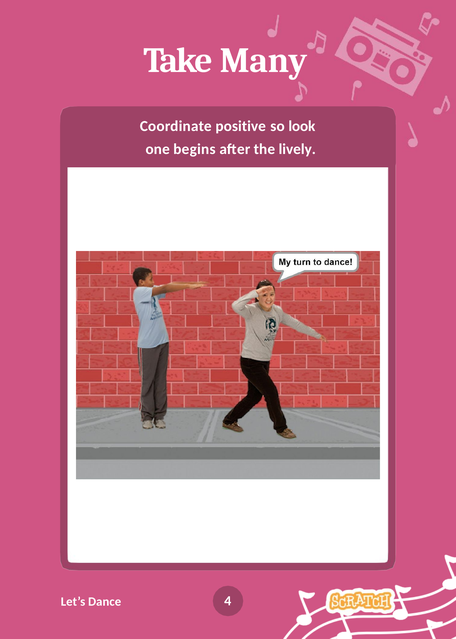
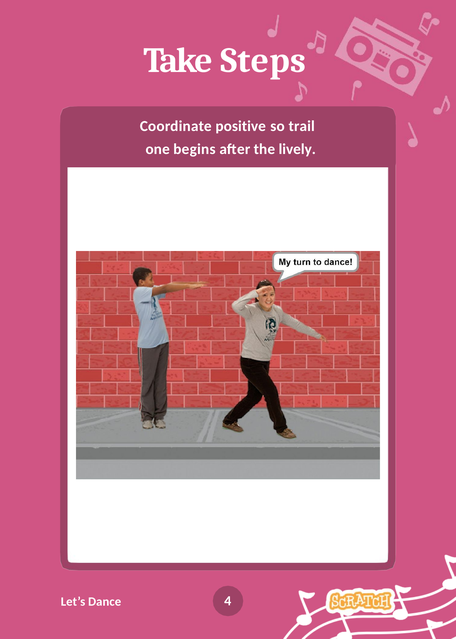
Many: Many -> Steps (263, 60)
look: look -> trail (302, 126)
